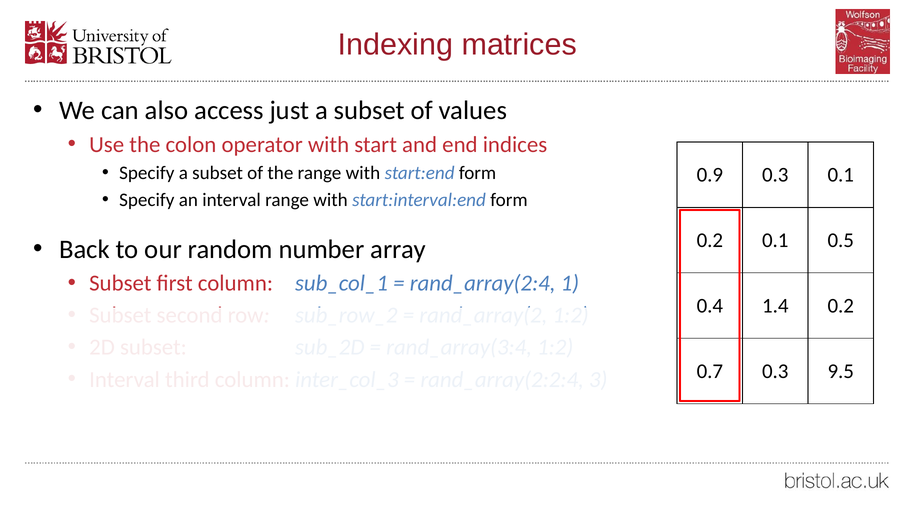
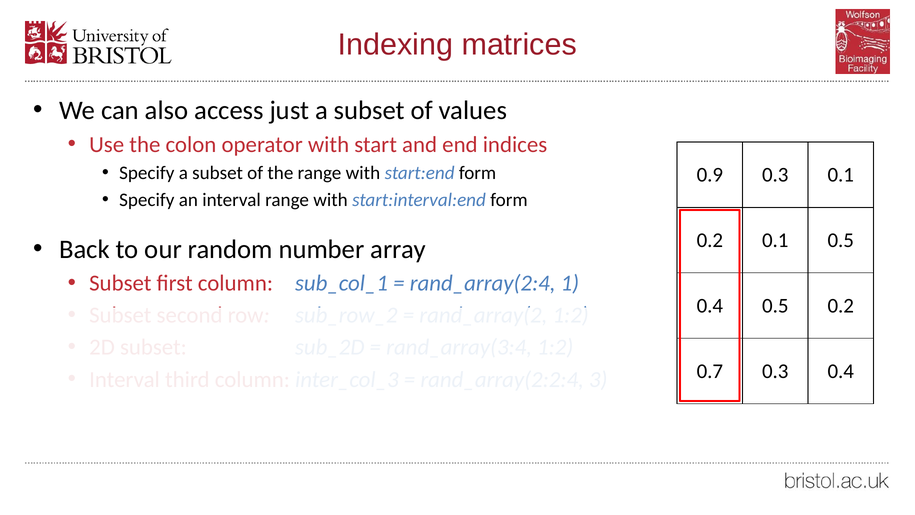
0.4 1.4: 1.4 -> 0.5 (775, 306)
0.3 9.5: 9.5 -> 0.4 (841, 371)
